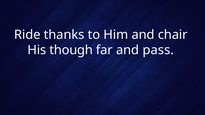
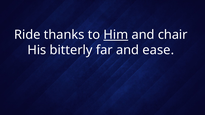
Him underline: none -> present (116, 35)
though: though -> bitterly (71, 50)
pass: pass -> ease (158, 50)
